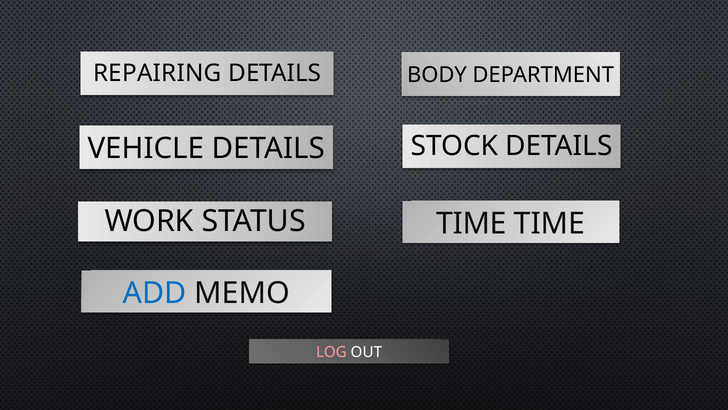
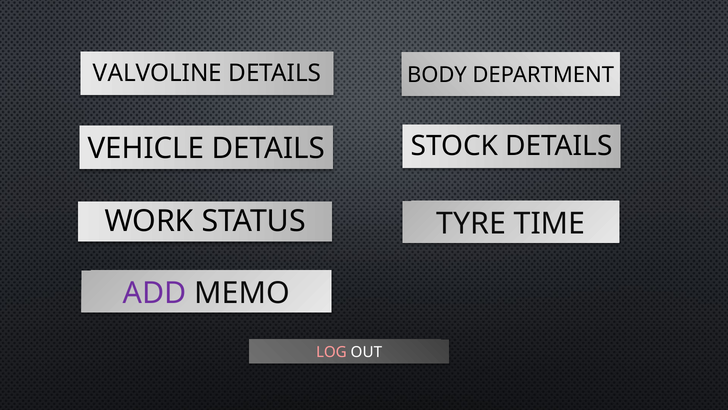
REPAIRING: REPAIRING -> VALVOLINE (157, 73)
TIME: TIME -> TYRE (471, 224)
ADD colour: blue -> purple (155, 293)
